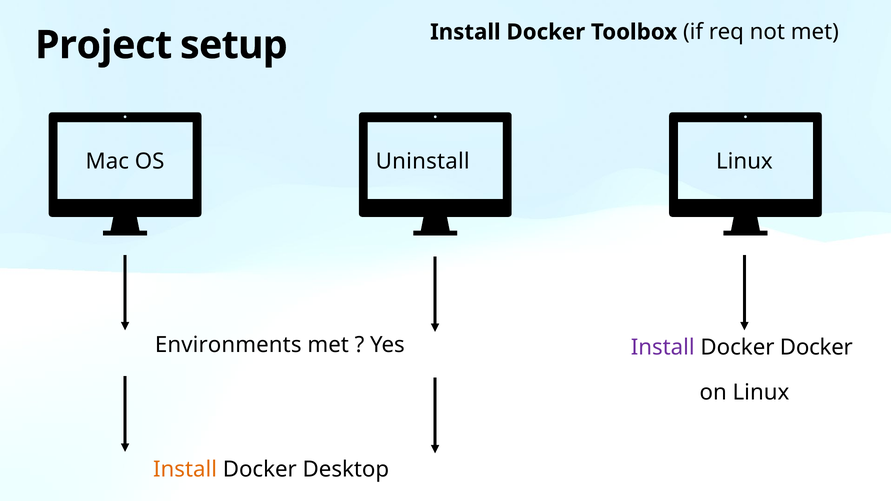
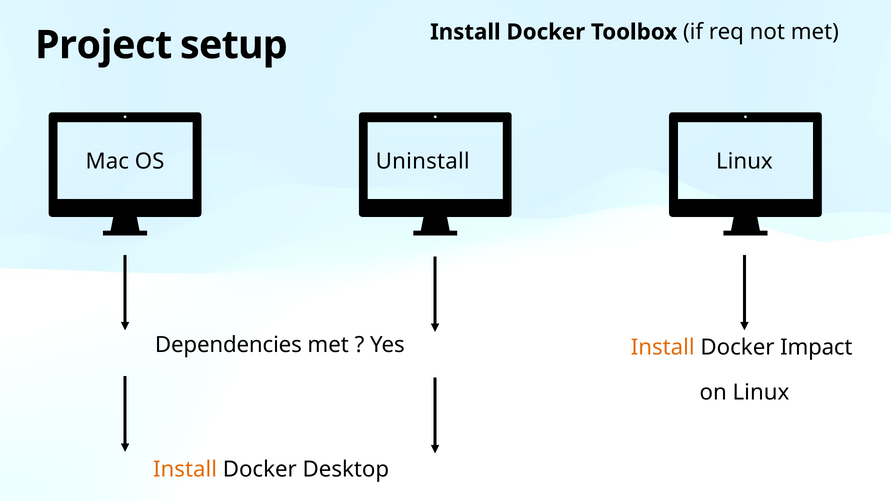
Environments: Environments -> Dependencies (228, 345)
Install colour: purple -> orange (663, 348)
Docker Docker: Docker -> Impact (816, 348)
